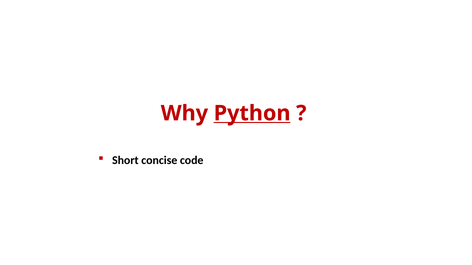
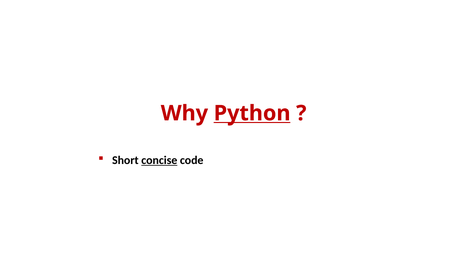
concise underline: none -> present (159, 161)
